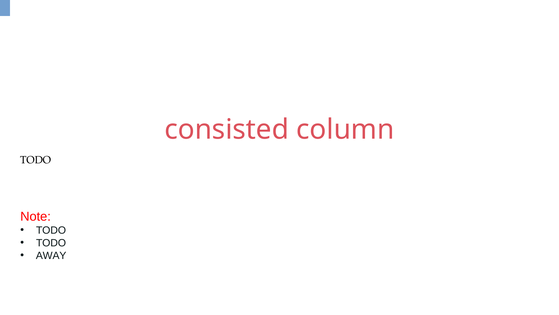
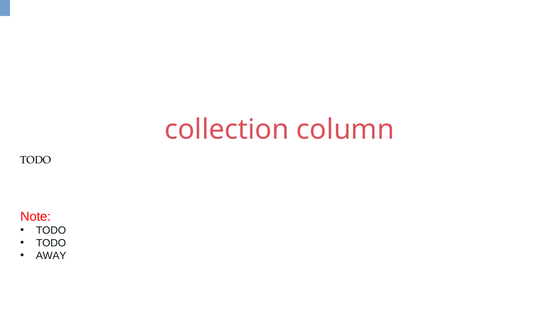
consisted: consisted -> collection (227, 129)
